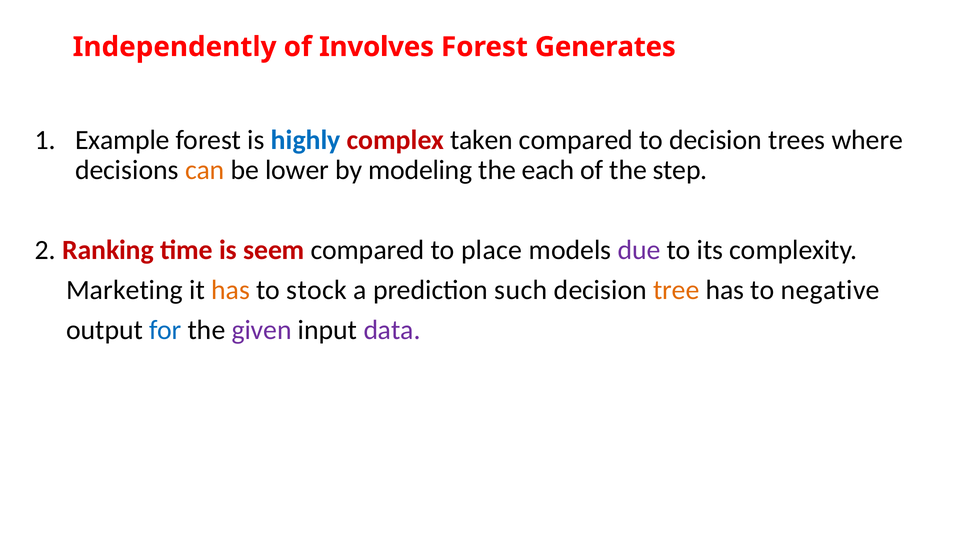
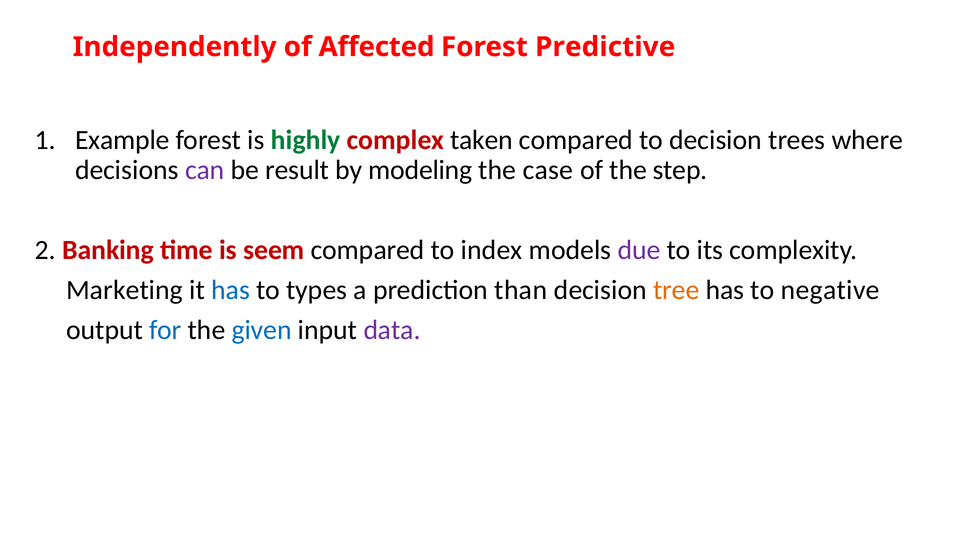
Involves: Involves -> Affected (377, 47)
Generates: Generates -> Predictive (605, 47)
highly colour: blue -> green (306, 140)
can colour: orange -> purple (205, 170)
lower: lower -> result (297, 170)
each: each -> case (548, 170)
Ranking: Ranking -> Banking (108, 250)
place: place -> index (492, 250)
has colour: orange -> blue (231, 290)
stock: stock -> types (317, 290)
such: such -> than (521, 290)
given colour: purple -> blue (262, 330)
